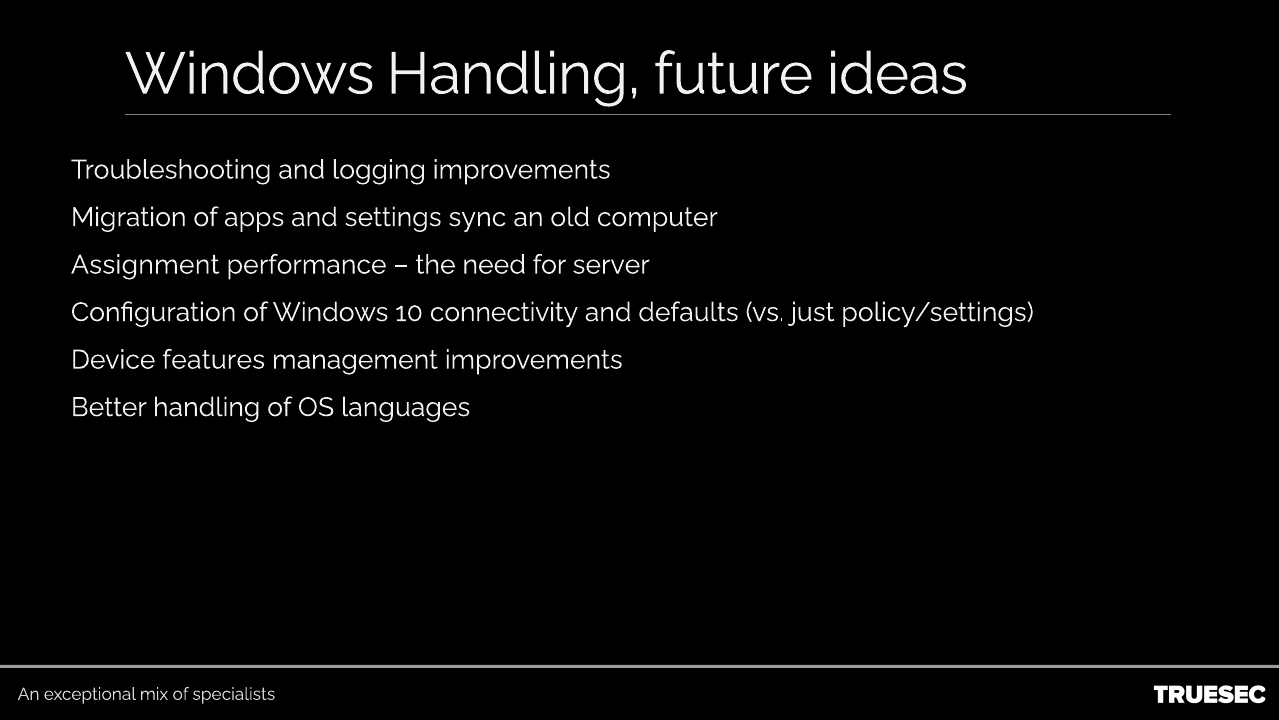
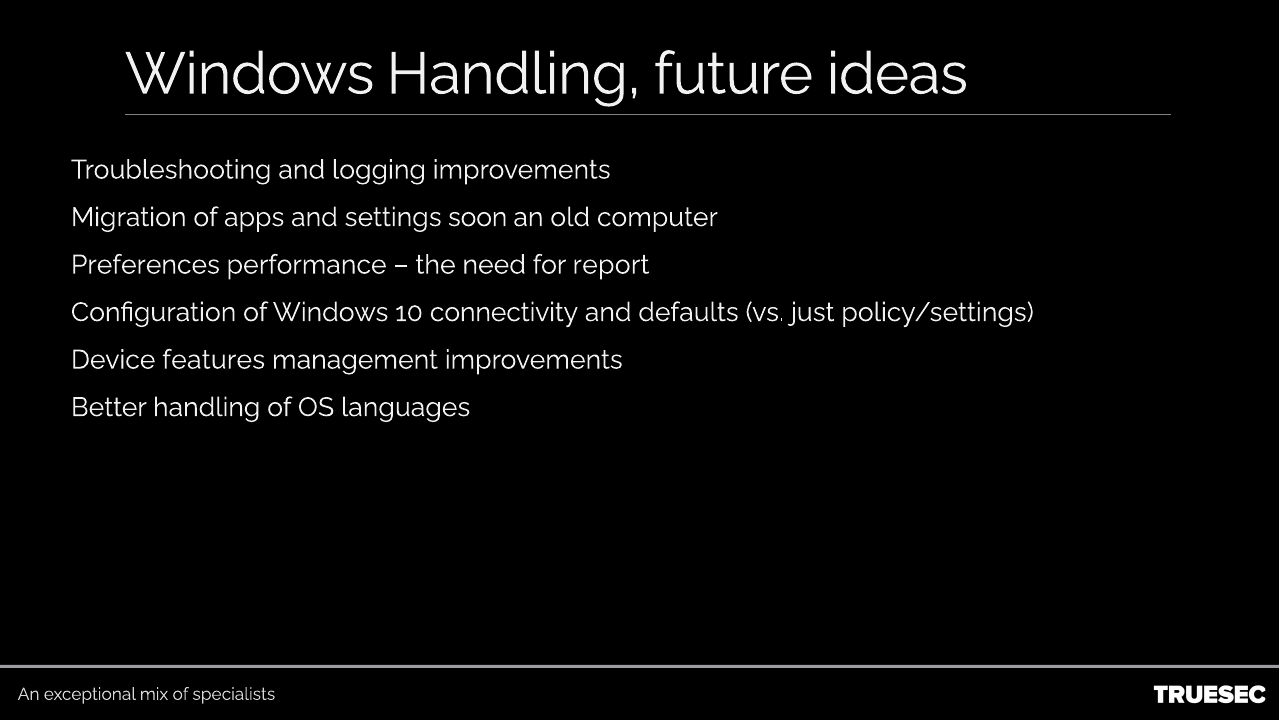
sync: sync -> soon (478, 217)
Assignment: Assignment -> Preferences (145, 265)
server: server -> report (611, 265)
